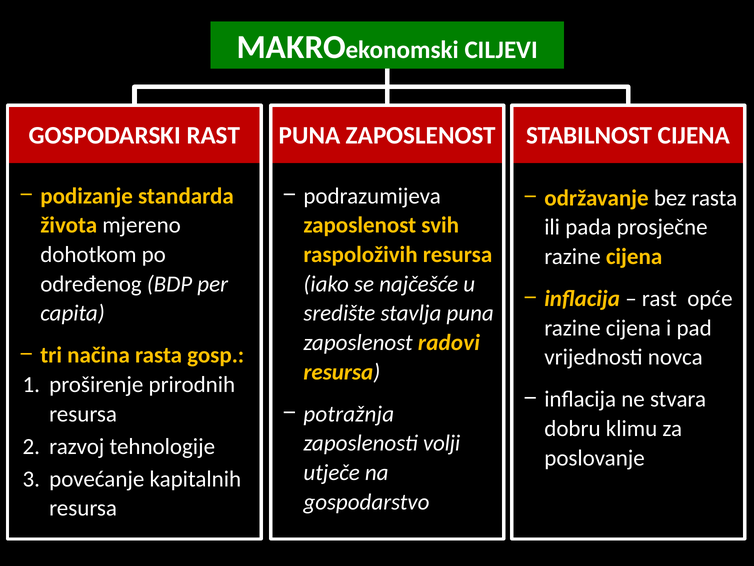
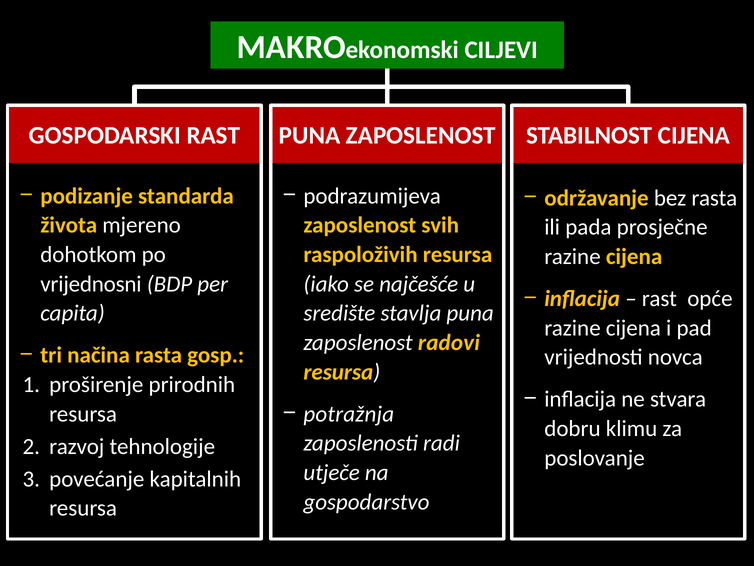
određenog: određenog -> vrijednosni (91, 284)
volji: volji -> radi (441, 443)
